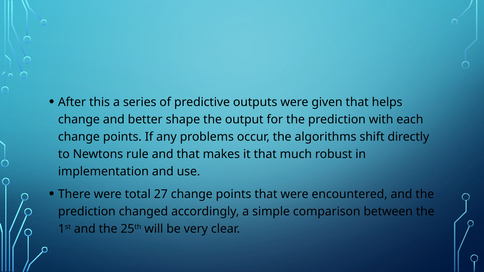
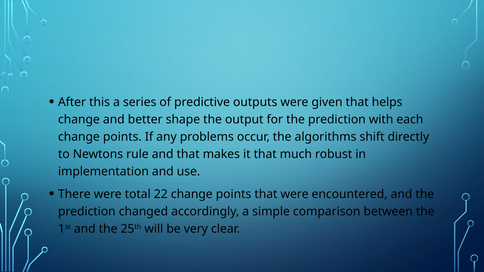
27: 27 -> 22 (161, 194)
